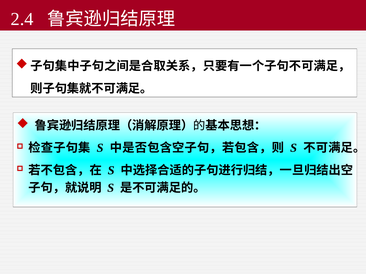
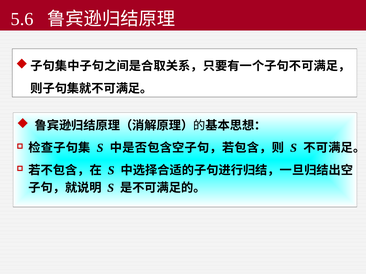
2.4: 2.4 -> 5.6 (22, 19)
